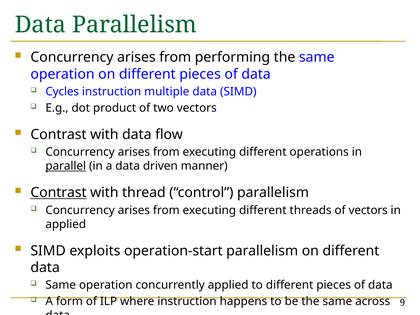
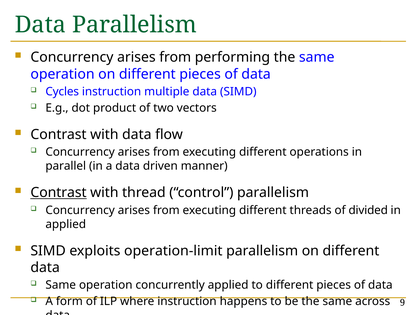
parallel underline: present -> none (66, 166)
of vectors: vectors -> divided (368, 210)
operation-start: operation-start -> operation-limit (173, 251)
